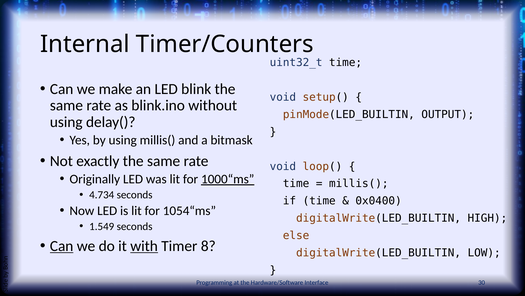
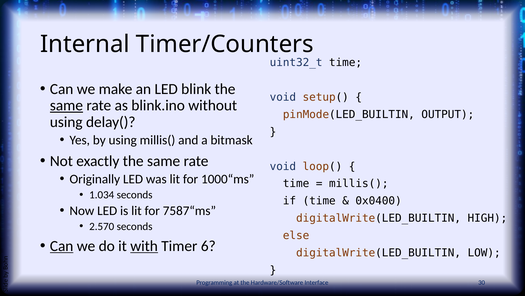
same underline: none -> present (66, 105)
1000“ms underline: present -> none (228, 179)
4.734: 4.734 -> 1.034 (102, 194)
1054“ms: 1054“ms -> 7587“ms (189, 210)
1.549: 1.549 -> 2.570 (102, 226)
8: 8 -> 6 (208, 246)
